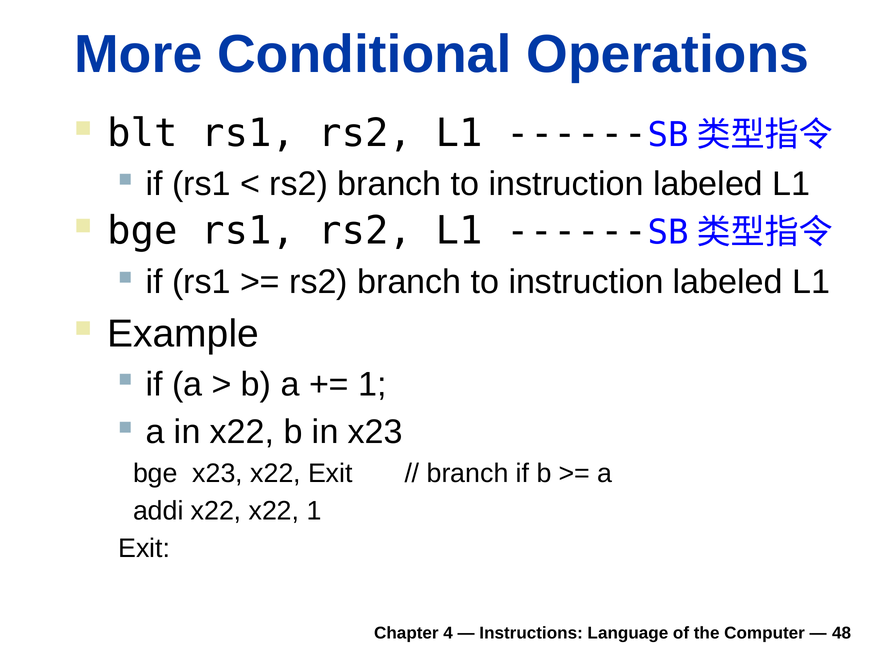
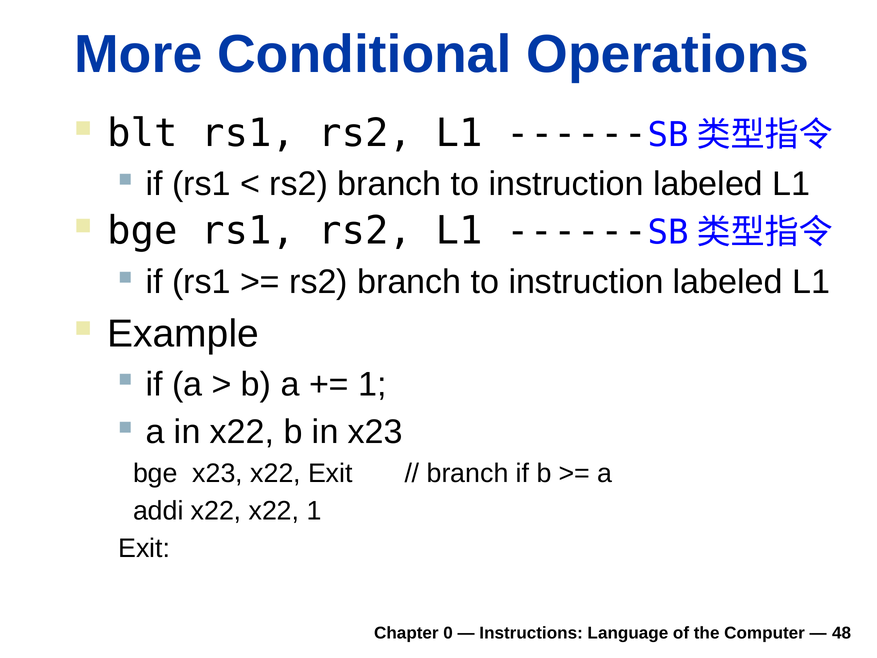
4: 4 -> 0 (448, 633)
